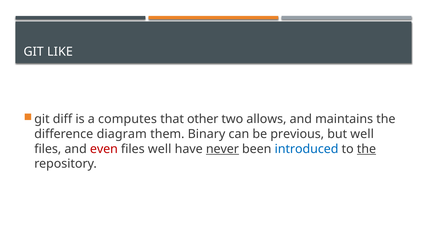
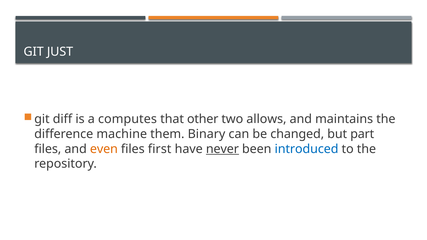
LIKE: LIKE -> JUST (60, 52)
diagram: diagram -> machine (122, 134)
previous: previous -> changed (297, 134)
but well: well -> part (362, 134)
even colour: red -> orange (104, 149)
files well: well -> first (160, 149)
the underline: present -> none (366, 149)
